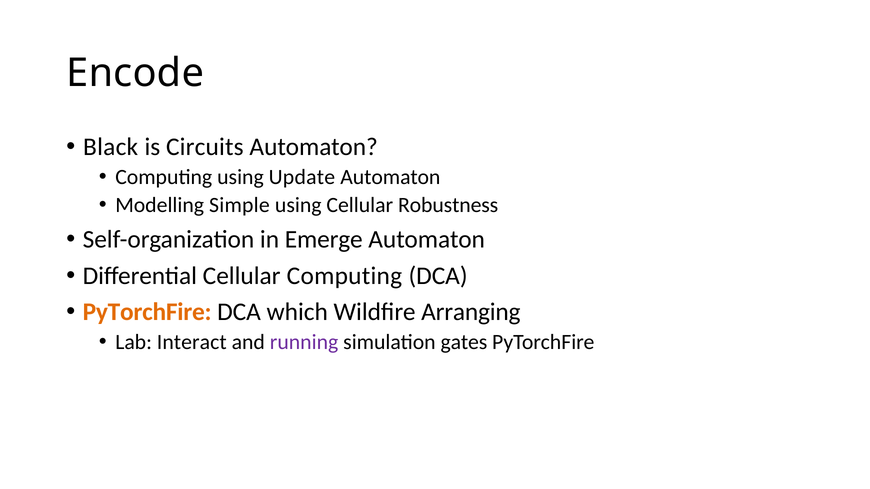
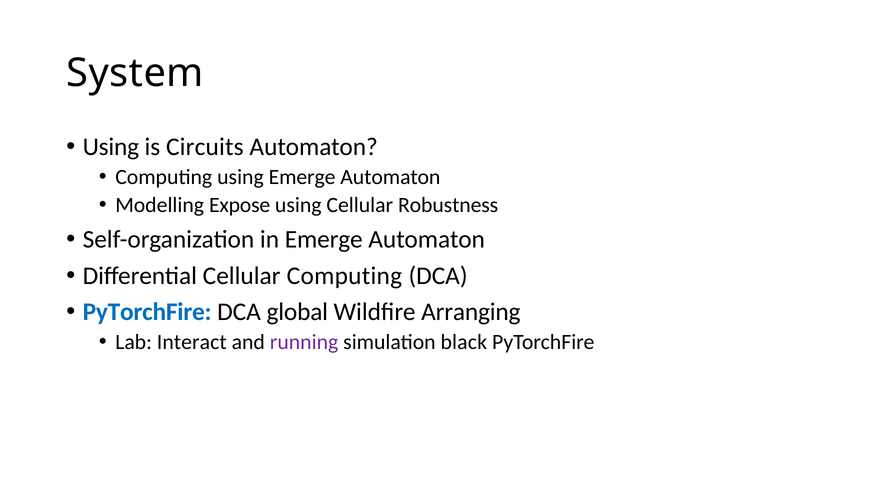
Encode: Encode -> System (135, 73)
Black: Black -> Using (111, 147)
using Update: Update -> Emerge (302, 177)
Simple: Simple -> Expose (240, 205)
PyTorchFire colour: orange -> blue (147, 312)
which: which -> global (297, 312)
gates: gates -> black (464, 342)
